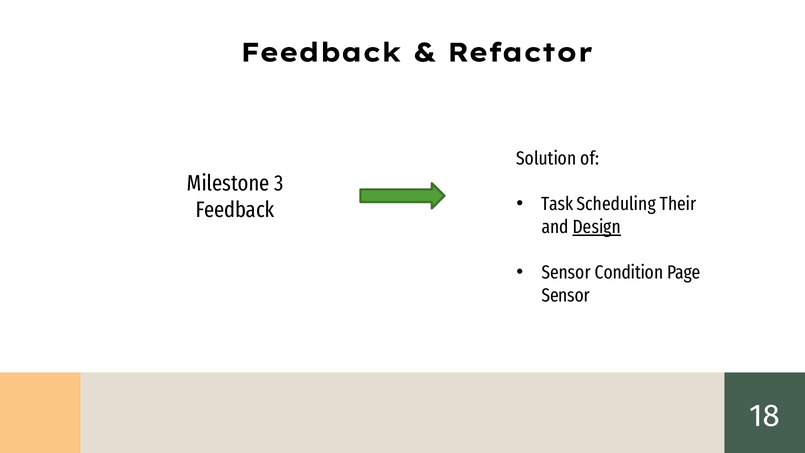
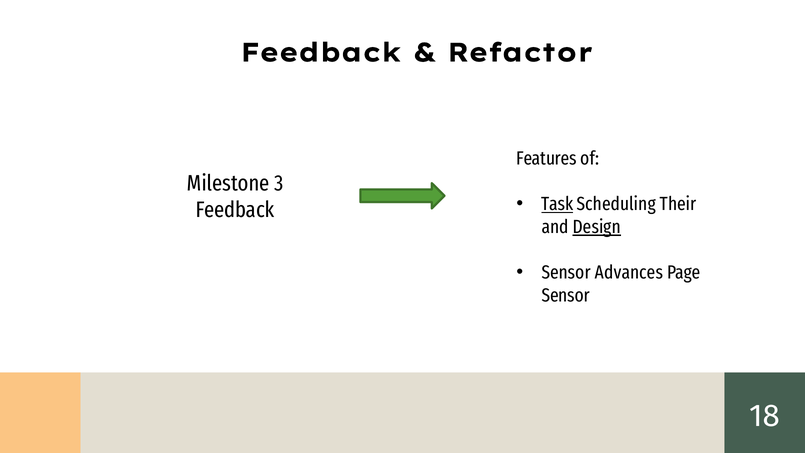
Solution: Solution -> Features (546, 158)
Task underline: none -> present (557, 204)
Condition: Condition -> Advances (629, 273)
